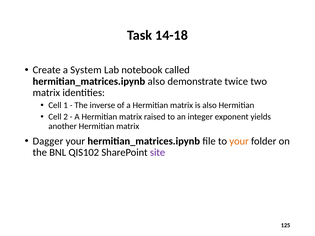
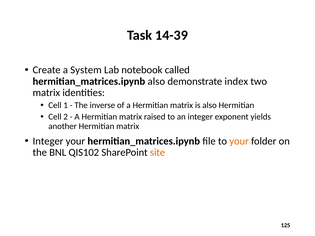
14-18: 14-18 -> 14-39 (172, 35)
twice: twice -> index (236, 81)
Dagger: Dagger -> Integer (48, 141)
site colour: purple -> orange (158, 153)
